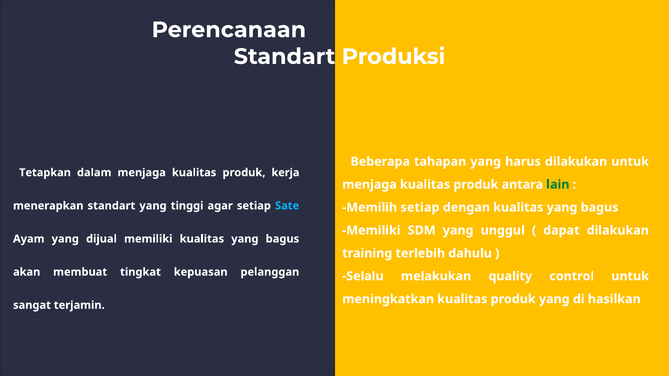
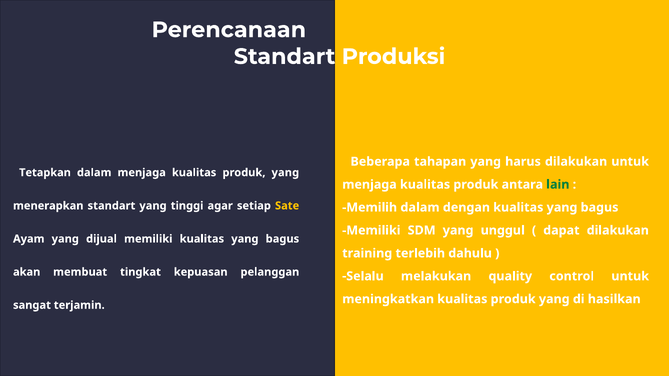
menjaga kualitas produk kerja: kerja -> yang (285, 173)
Sate colour: light blue -> yellow (287, 206)
Memilih setiap: setiap -> dalam (420, 208)
